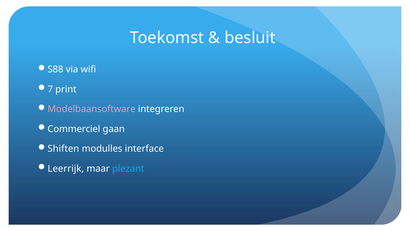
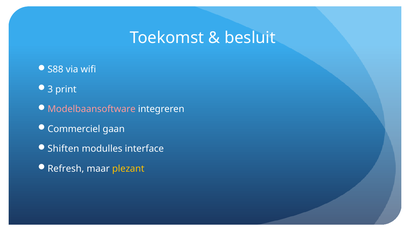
7: 7 -> 3 (50, 89)
Leerrijk: Leerrijk -> Refresh (66, 168)
plezant colour: light blue -> yellow (128, 168)
